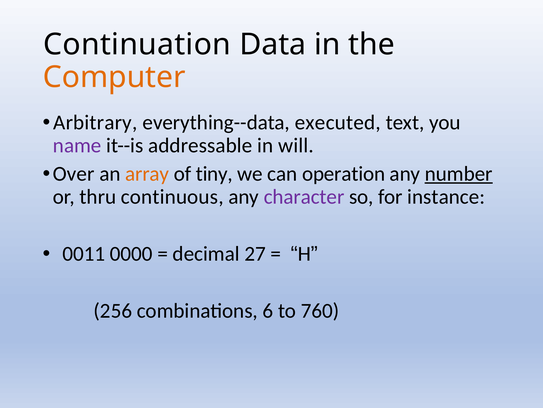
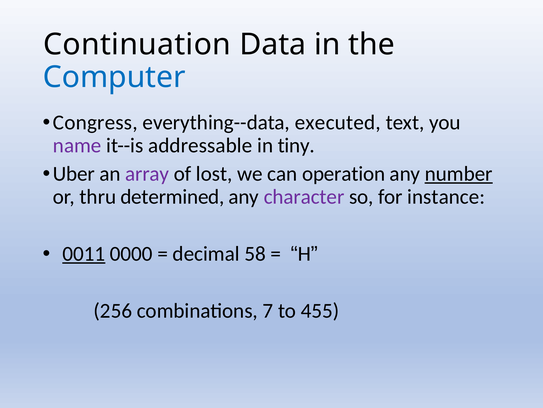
Computer colour: orange -> blue (114, 77)
Arbitrary: Arbitrary -> Congress (95, 122)
will: will -> tiny (296, 145)
Over: Over -> Uber (74, 174)
array colour: orange -> purple (147, 174)
tiny: tiny -> lost (214, 174)
continuous: continuous -> determined (172, 197)
0011 underline: none -> present (84, 253)
27: 27 -> 58 (255, 253)
6: 6 -> 7 (268, 310)
760: 760 -> 455 (320, 310)
